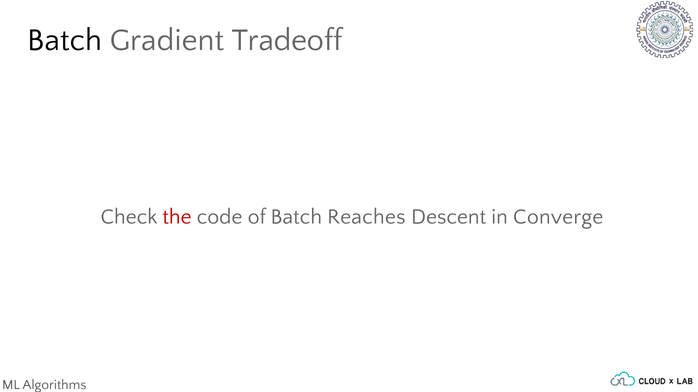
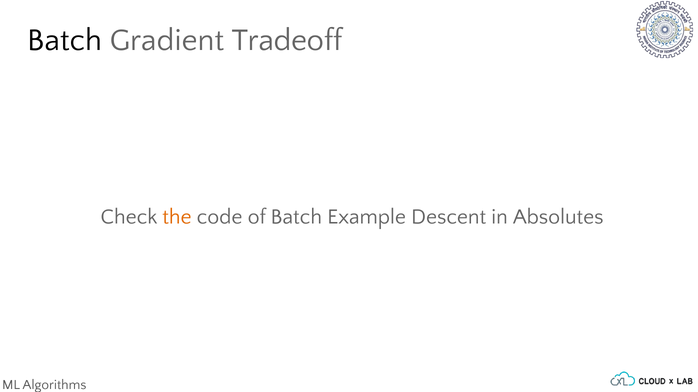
the colour: red -> orange (177, 217)
Reaches: Reaches -> Example (367, 217)
Converge: Converge -> Absolutes (558, 217)
